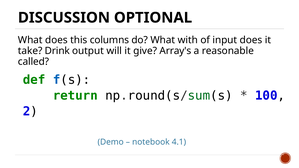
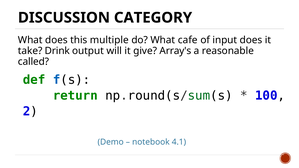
OPTIONAL: OPTIONAL -> CATEGORY (153, 18)
columns: columns -> multiple (109, 40)
with: with -> cafe (188, 40)
